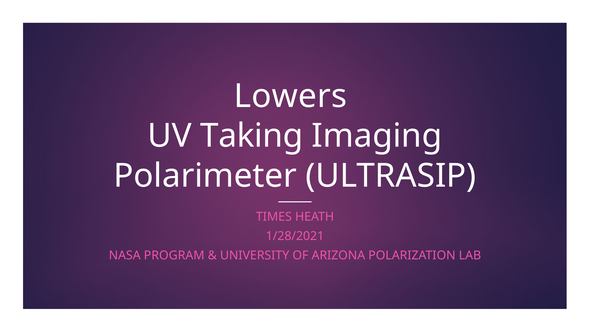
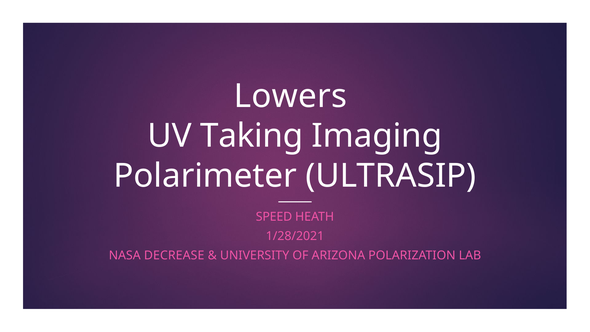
TIMES: TIMES -> SPEED (274, 217)
PROGRAM: PROGRAM -> DECREASE (174, 255)
